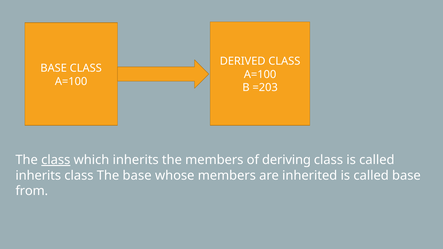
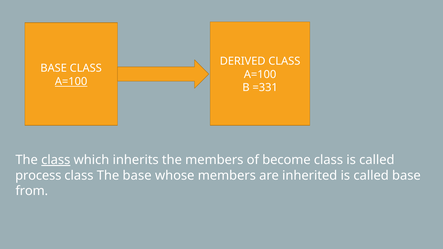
A=100 underline: none -> present (71, 82)
=203: =203 -> =331 (265, 88)
deriving: deriving -> become (286, 160)
inherits: inherits -> process (38, 176)
